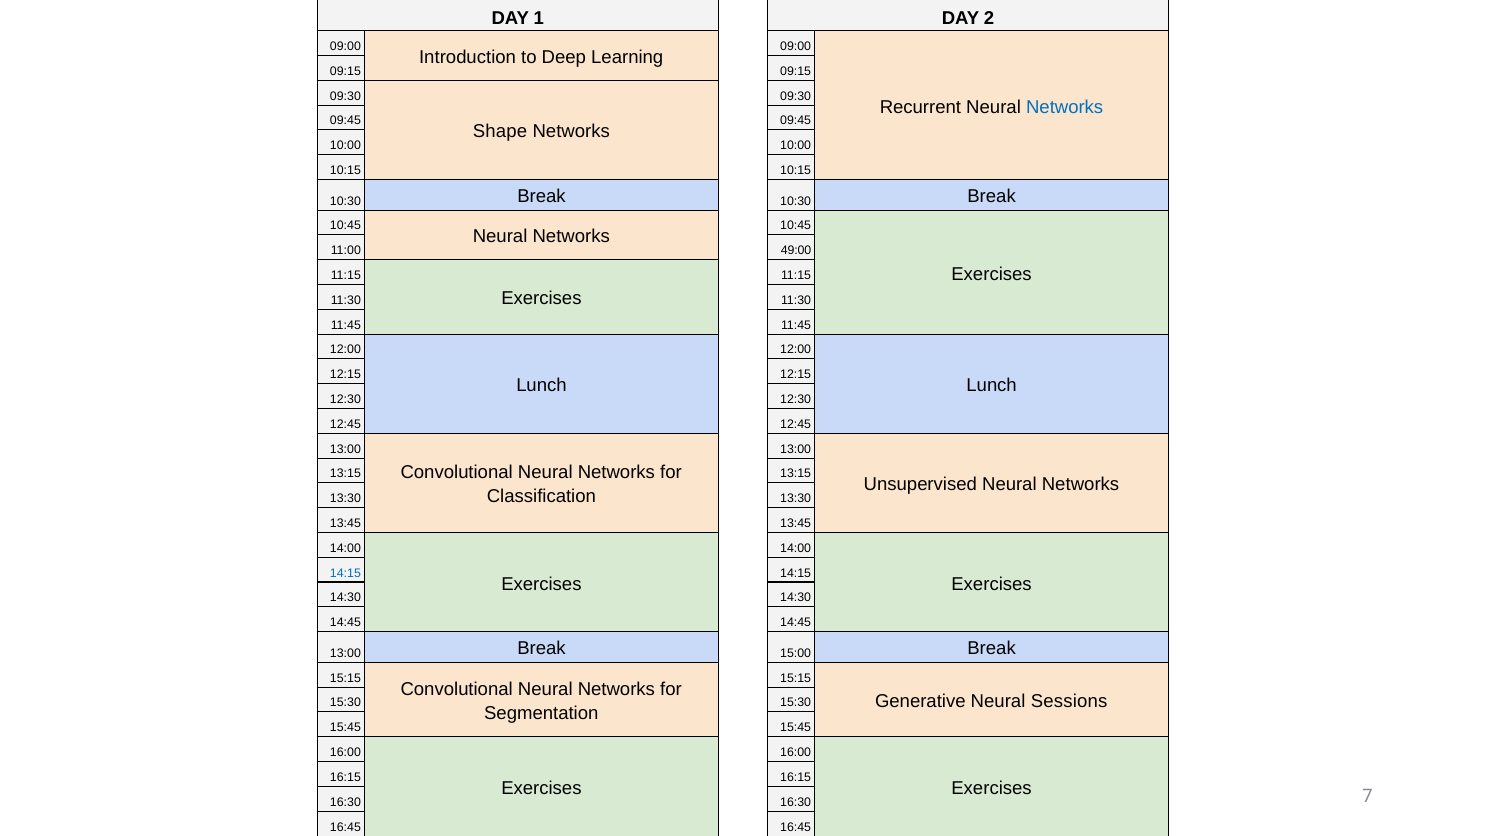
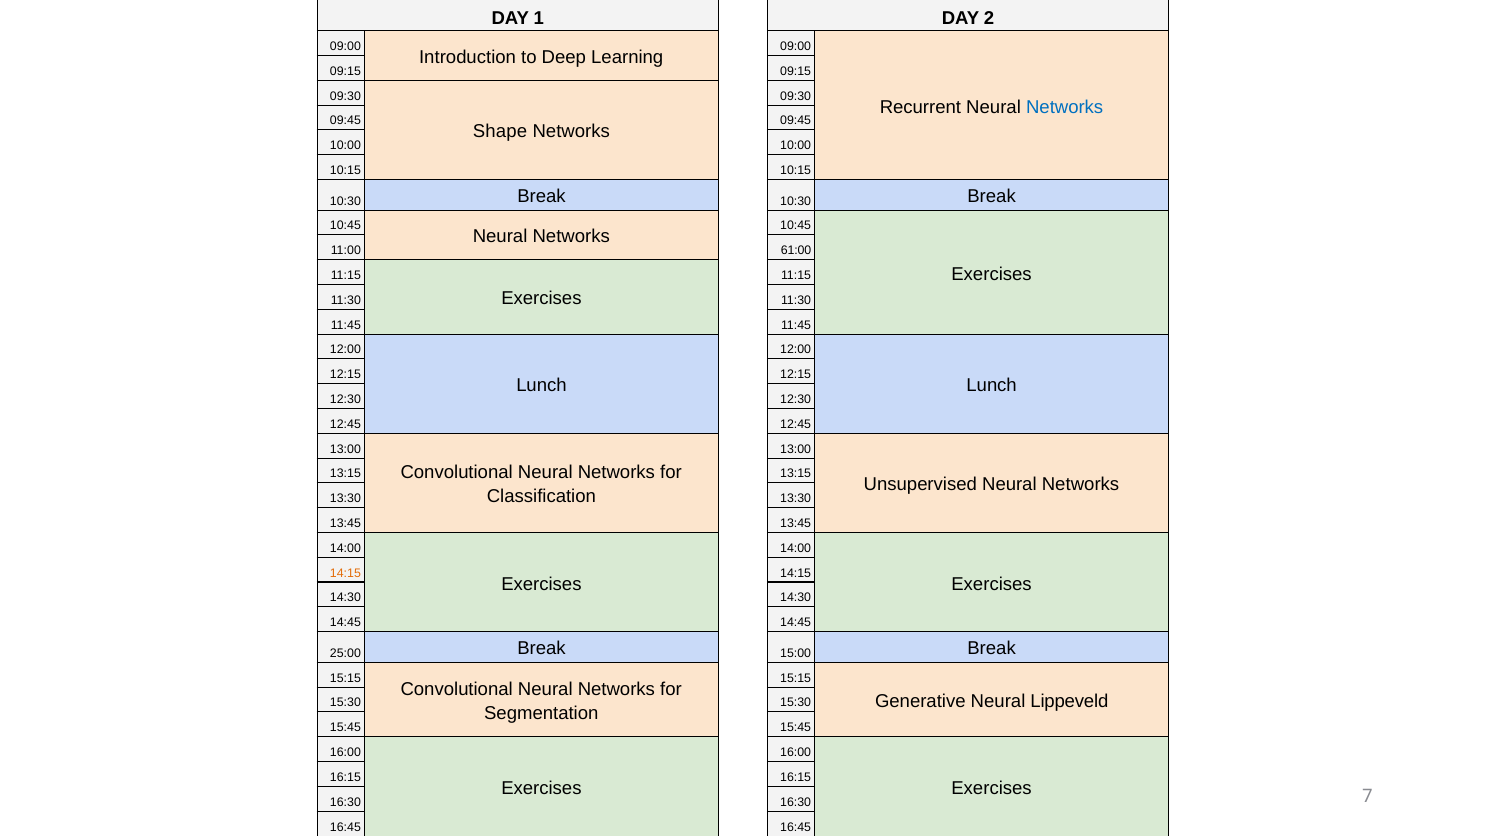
49:00: 49:00 -> 61:00 (796, 251)
14:15 colour: blue -> orange (345, 573)
13:00: 13:00 -> 25:00 (345, 653)
Sessions: Sessions -> Lippeveld (1069, 701)
